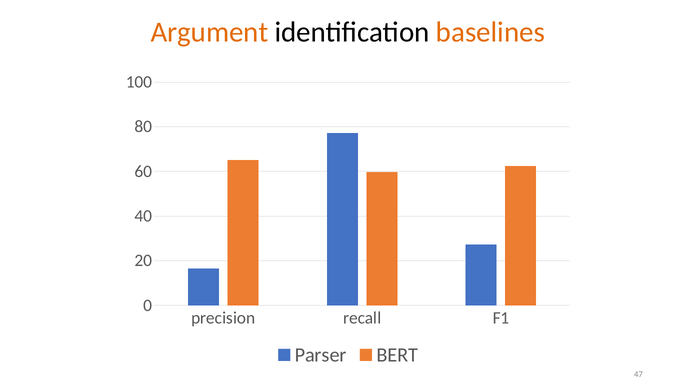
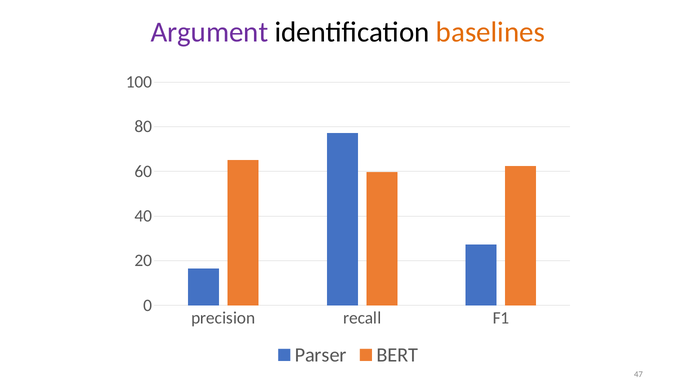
Argument colour: orange -> purple (209, 32)
